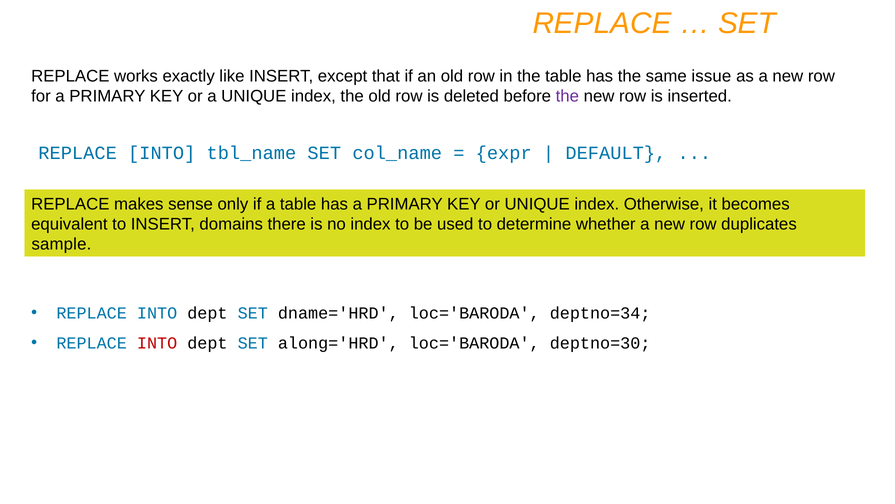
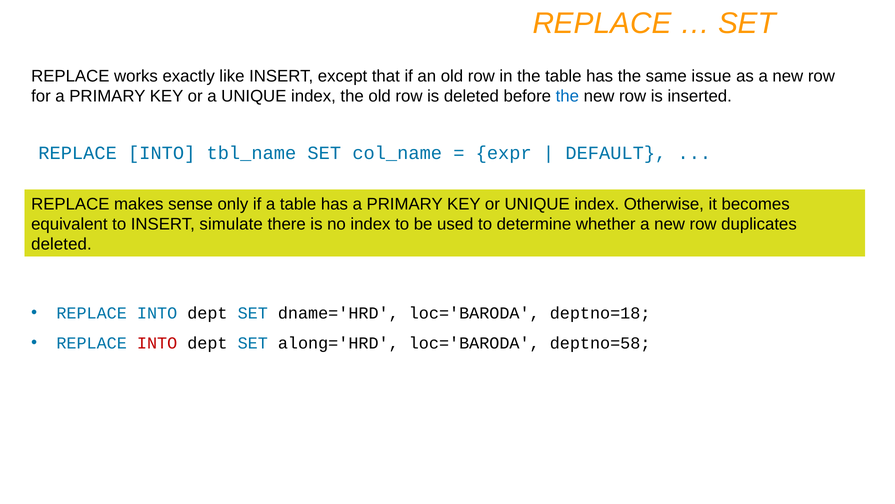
the colour: purple -> blue (567, 96)
domains: domains -> simulate (231, 224)
sample: sample -> deleted (61, 244)
deptno=34: deptno=34 -> deptno=18 (600, 313)
deptno=30: deptno=30 -> deptno=58 (600, 343)
